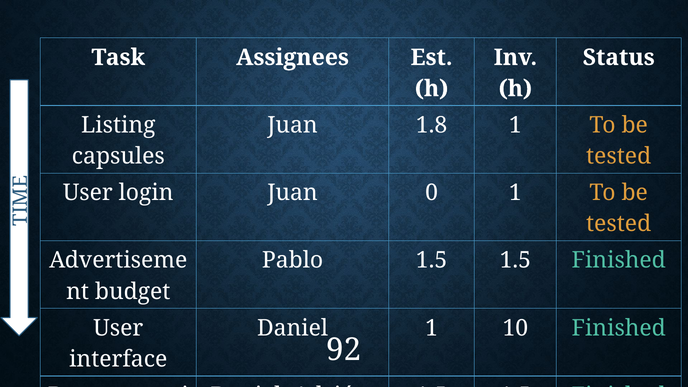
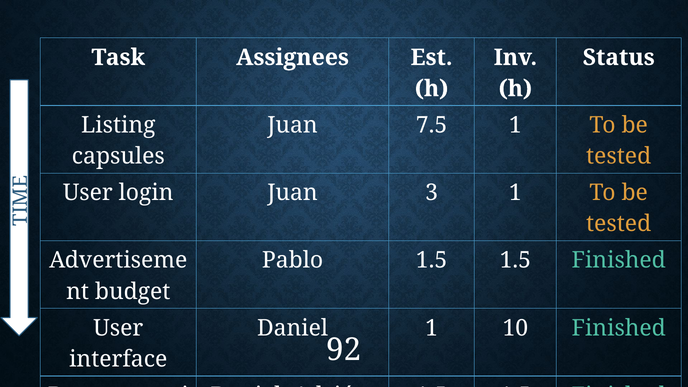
1.8: 1.8 -> 7.5 (432, 125)
Juan 0: 0 -> 3 (432, 193)
